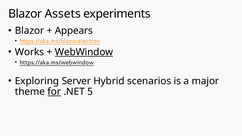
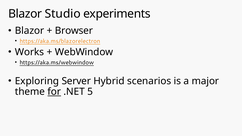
Assets: Assets -> Studio (63, 14)
Appears: Appears -> Browser (74, 31)
WebWindow underline: present -> none (84, 52)
